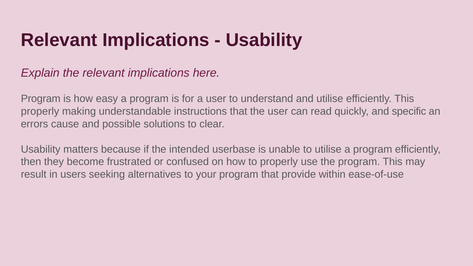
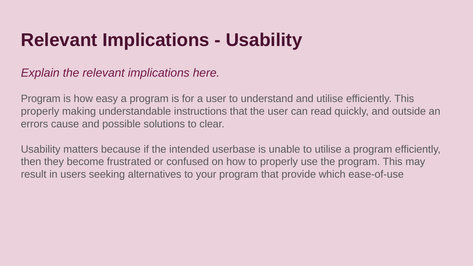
specific: specific -> outside (409, 111)
within: within -> which (332, 175)
